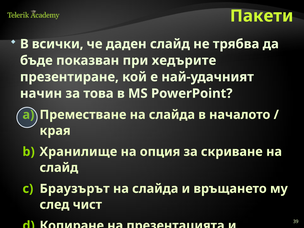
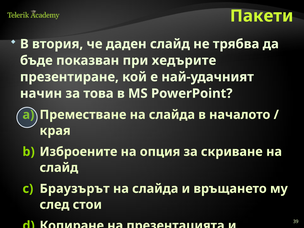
всички: всички -> втория (58, 44)
Хранилище: Хранилище -> Изброените (78, 152)
чист: чист -> стои (87, 205)
